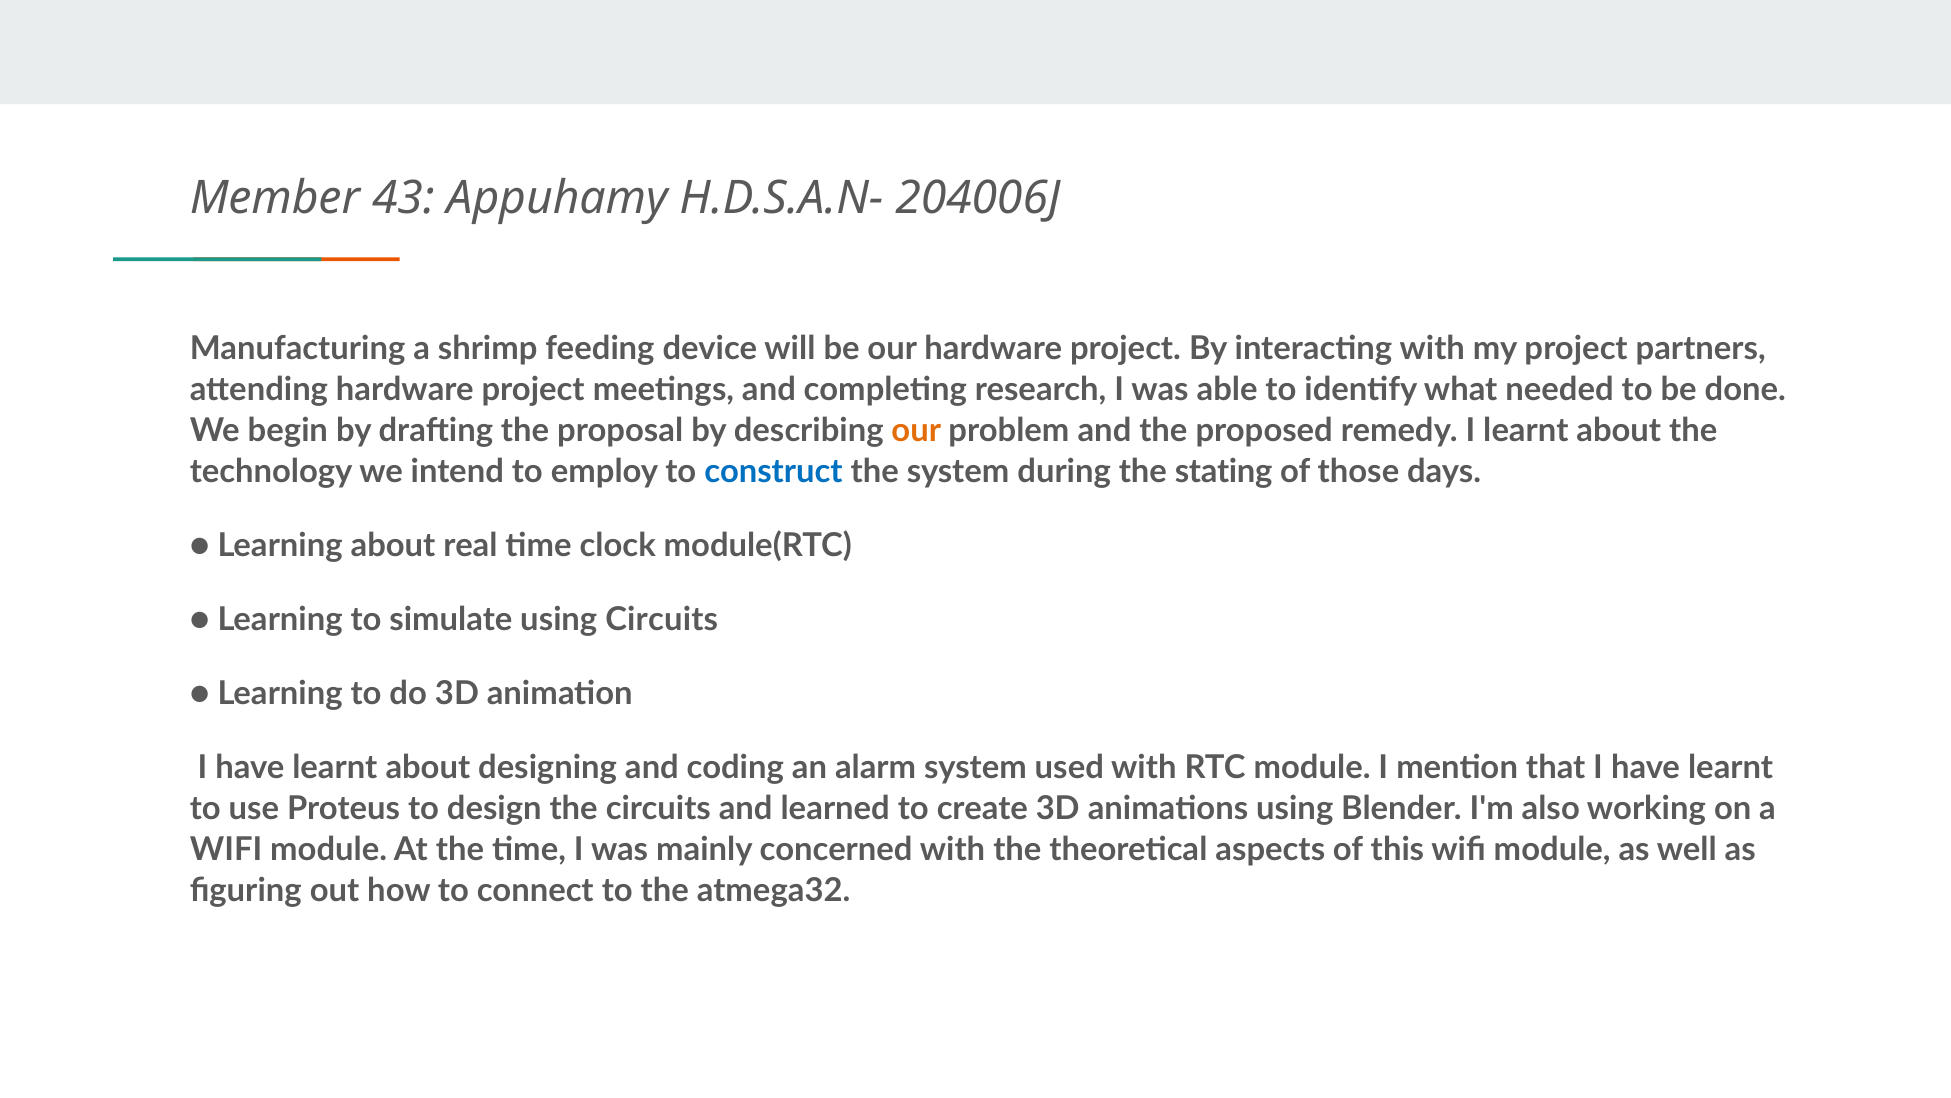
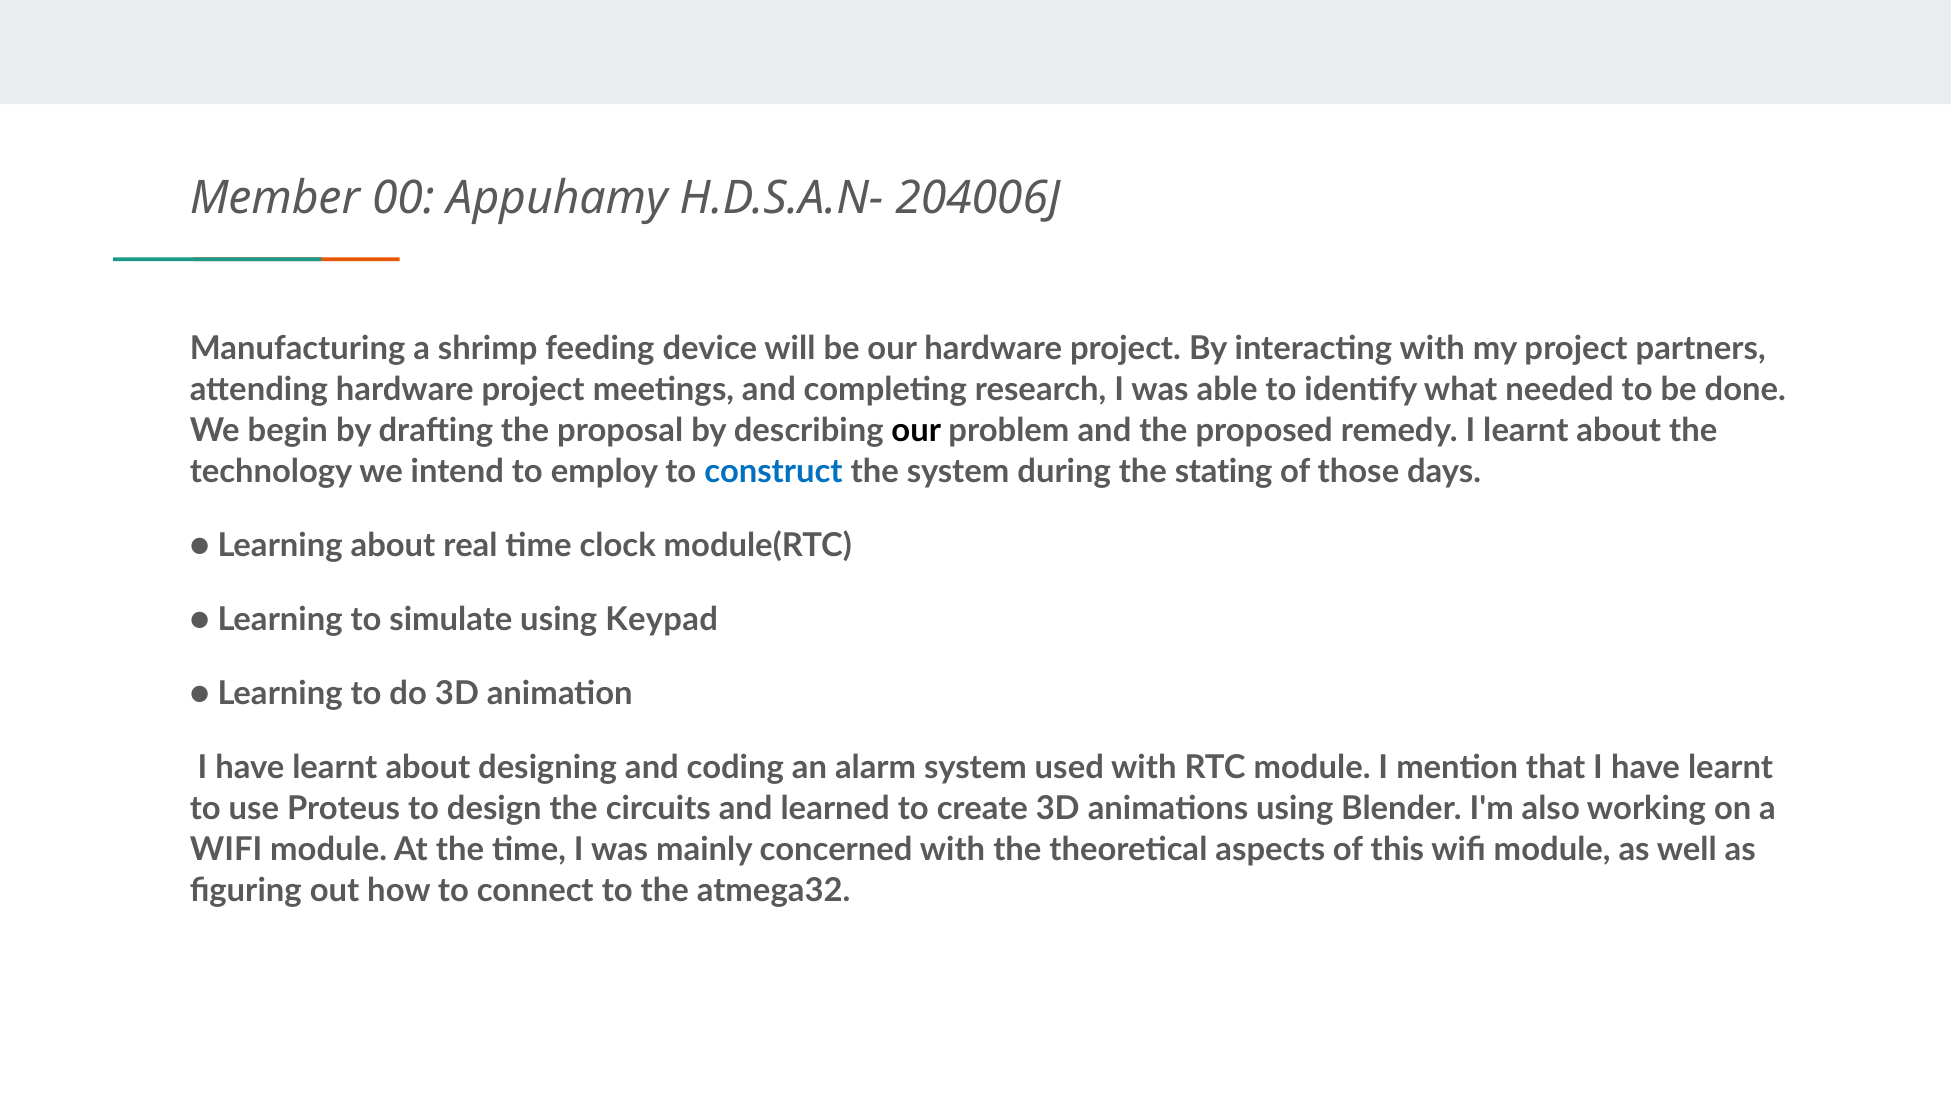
43: 43 -> 00 (403, 198)
our colour: orange -> black (916, 431)
using Circuits: Circuits -> Keypad (662, 619)
